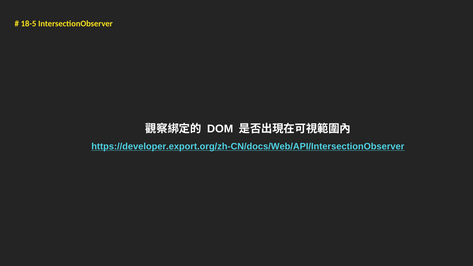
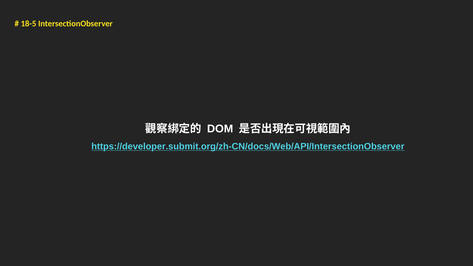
https://developer.export.org/zh-CN/docs/Web/API/IntersectionObserver: https://developer.export.org/zh-CN/docs/Web/API/IntersectionObserver -> https://developer.submit.org/zh-CN/docs/Web/API/IntersectionObserver (248, 146)
